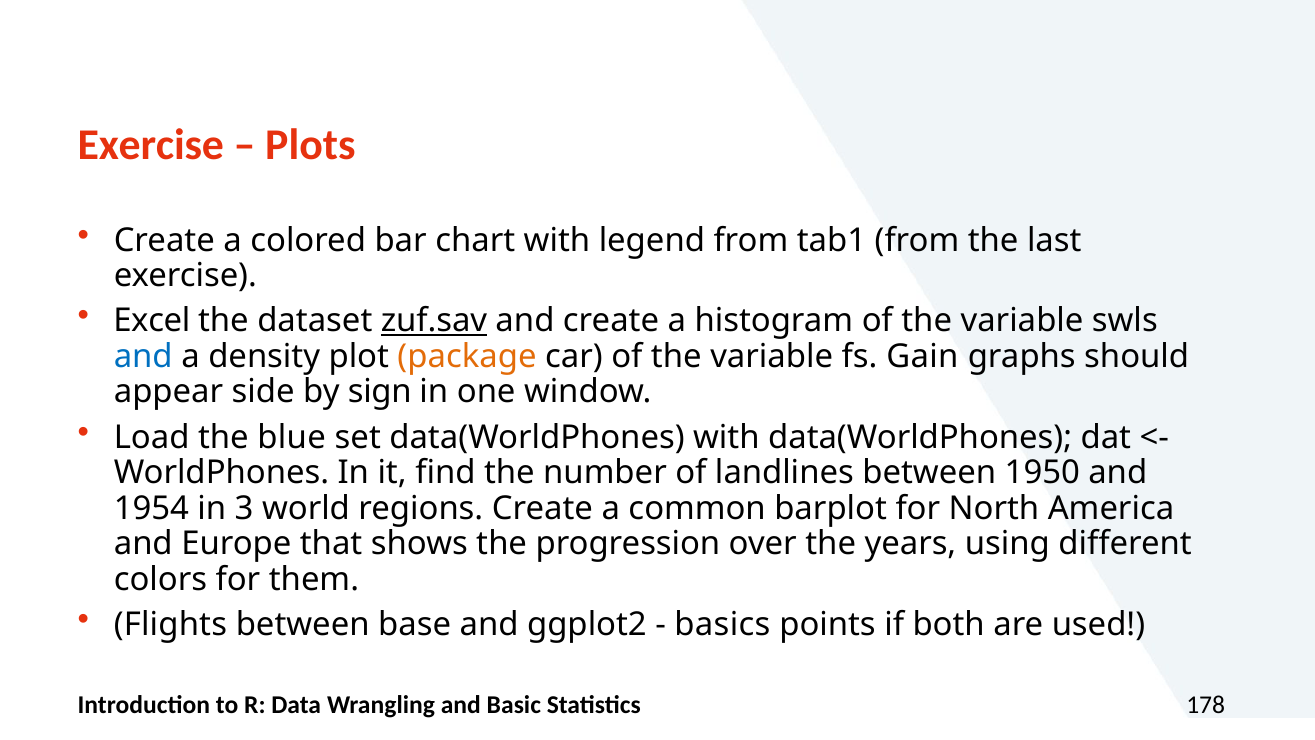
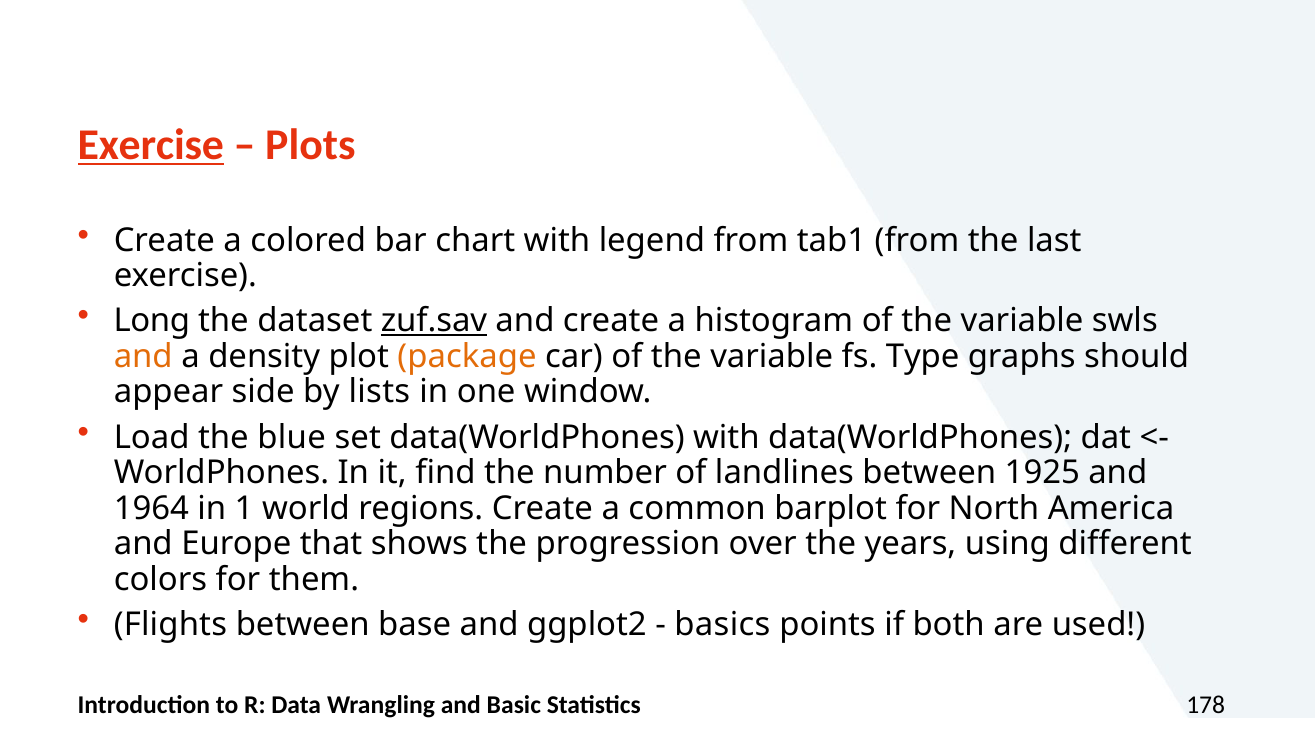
Exercise underline: none -> present (151, 145)
Excel: Excel -> Long (152, 321)
and colour: blue -> orange (143, 356)
Gain: Gain -> Type (923, 356)
sign: sign -> lists (379, 392)
1950: 1950 -> 1925 (1042, 473)
1954: 1954 -> 1964 (151, 508)
3: 3 -> 1 (244, 508)
